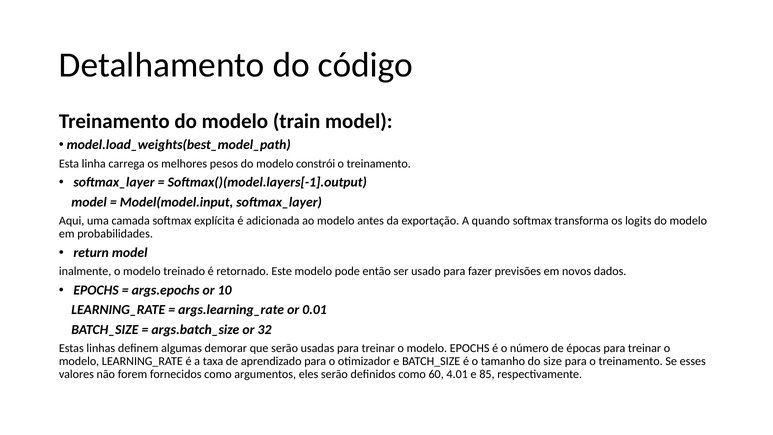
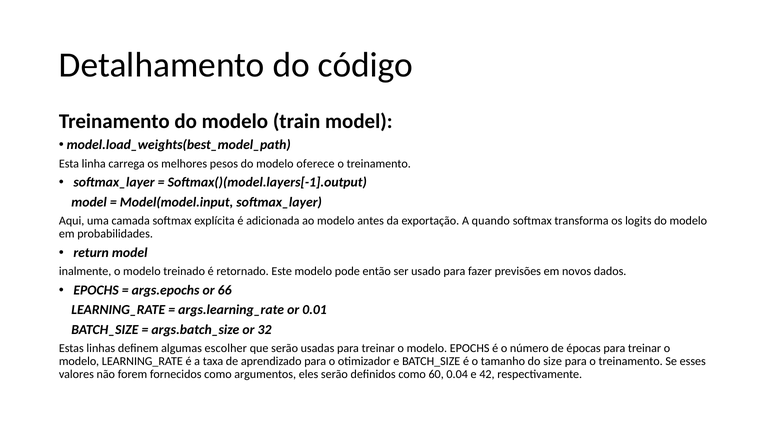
constrói: constrói -> oferece (316, 164)
10: 10 -> 66 (225, 290)
demorar: demorar -> escolher (226, 348)
4.01: 4.01 -> 0.04 (457, 374)
85: 85 -> 42 (487, 374)
